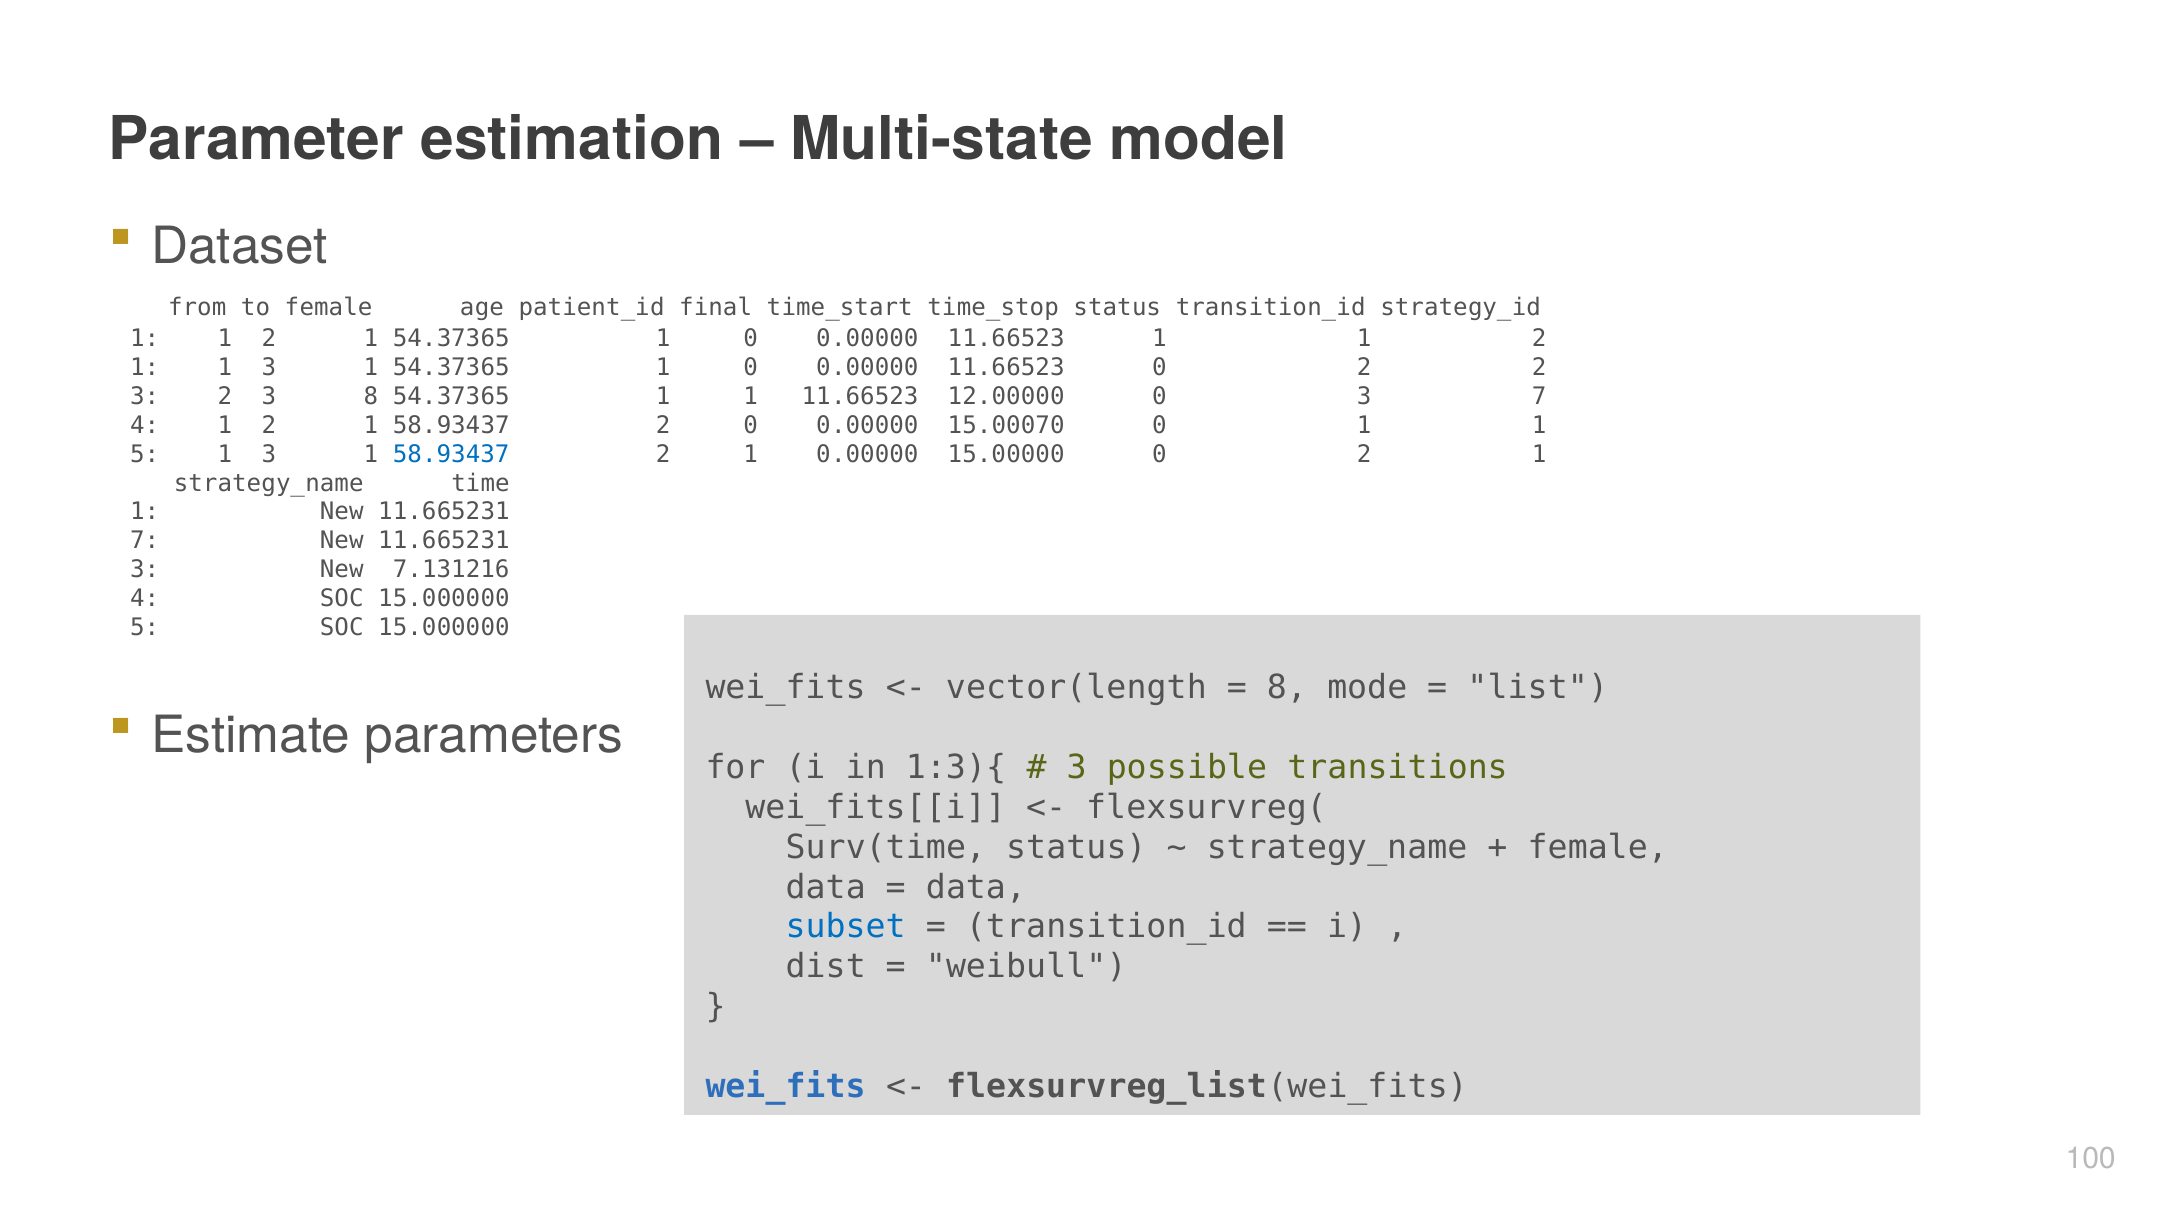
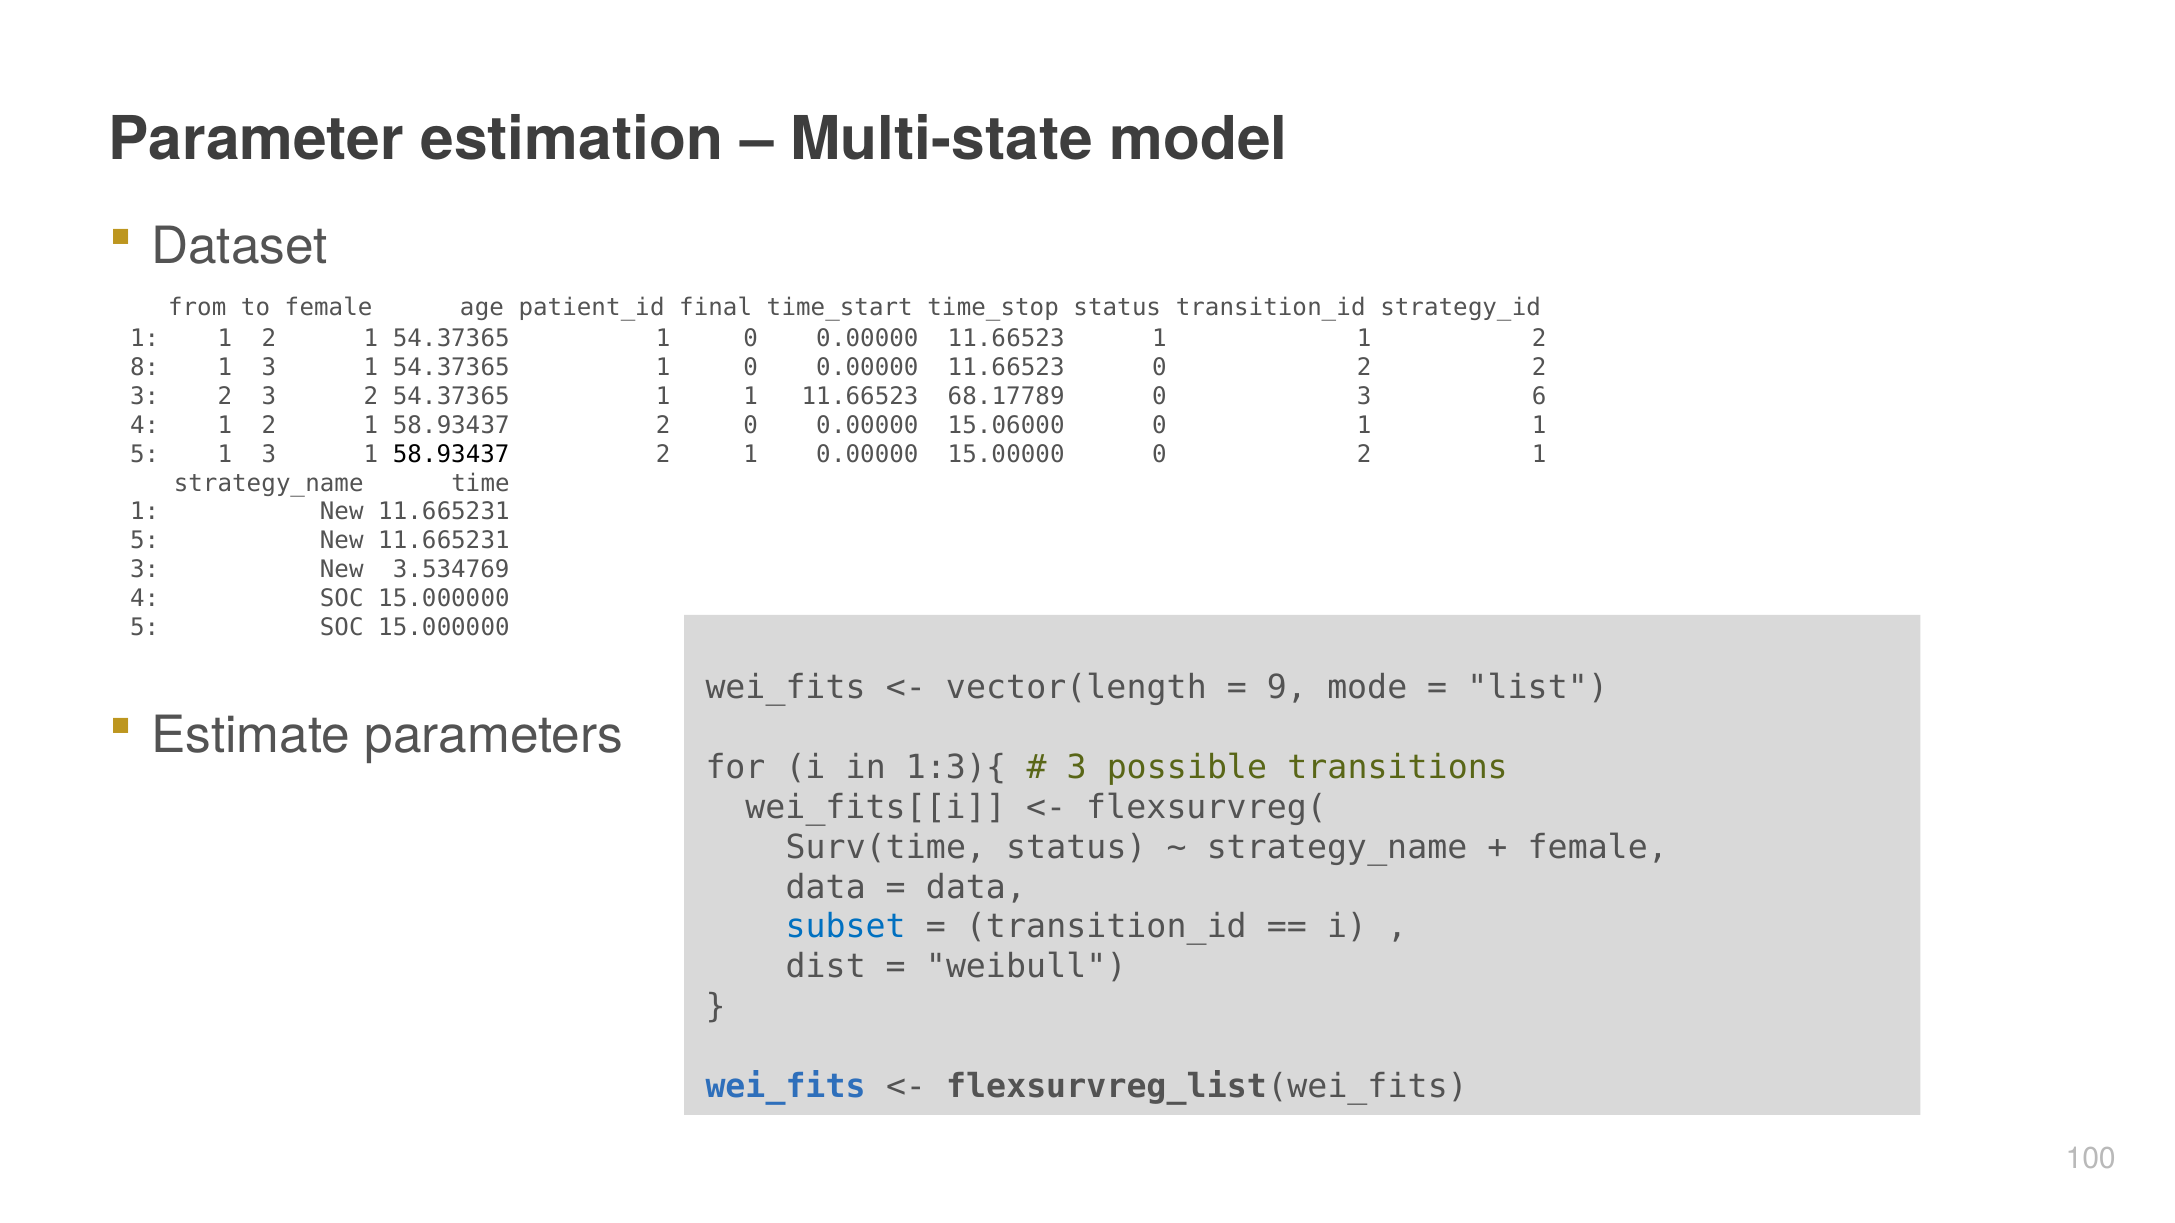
1: 1 -> 8 (145, 368)
3 2 3 8: 8 -> 2 (371, 396)
12.00000: 12.00000 -> 68.17789 (1006, 396)
3 7: 7 -> 6 (1539, 396)
15.00070: 15.00070 -> 15.06000 (1006, 425)
58.93437 colour: blue -> black (451, 454)
7: 7 -> 5 (145, 541)
7.131216: 7.131216 -> 3.534769 (451, 570)
8: 8 -> 9 (1287, 688)
